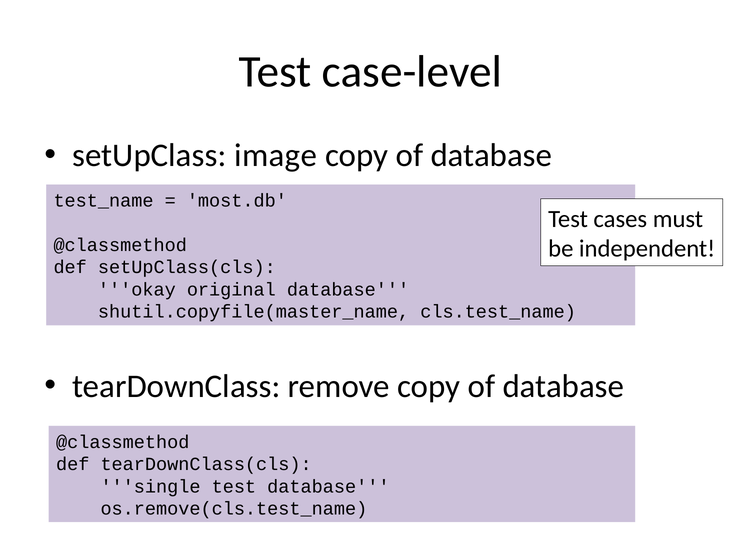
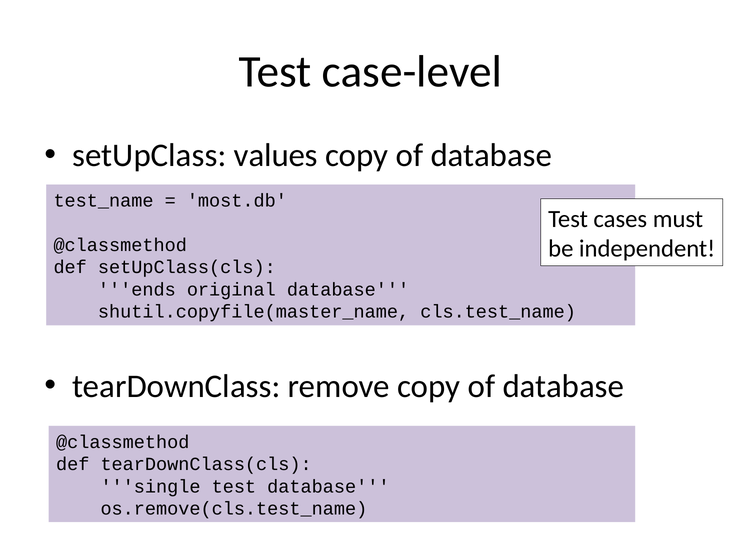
image: image -> values (276, 155)
okay: okay -> ends (137, 289)
